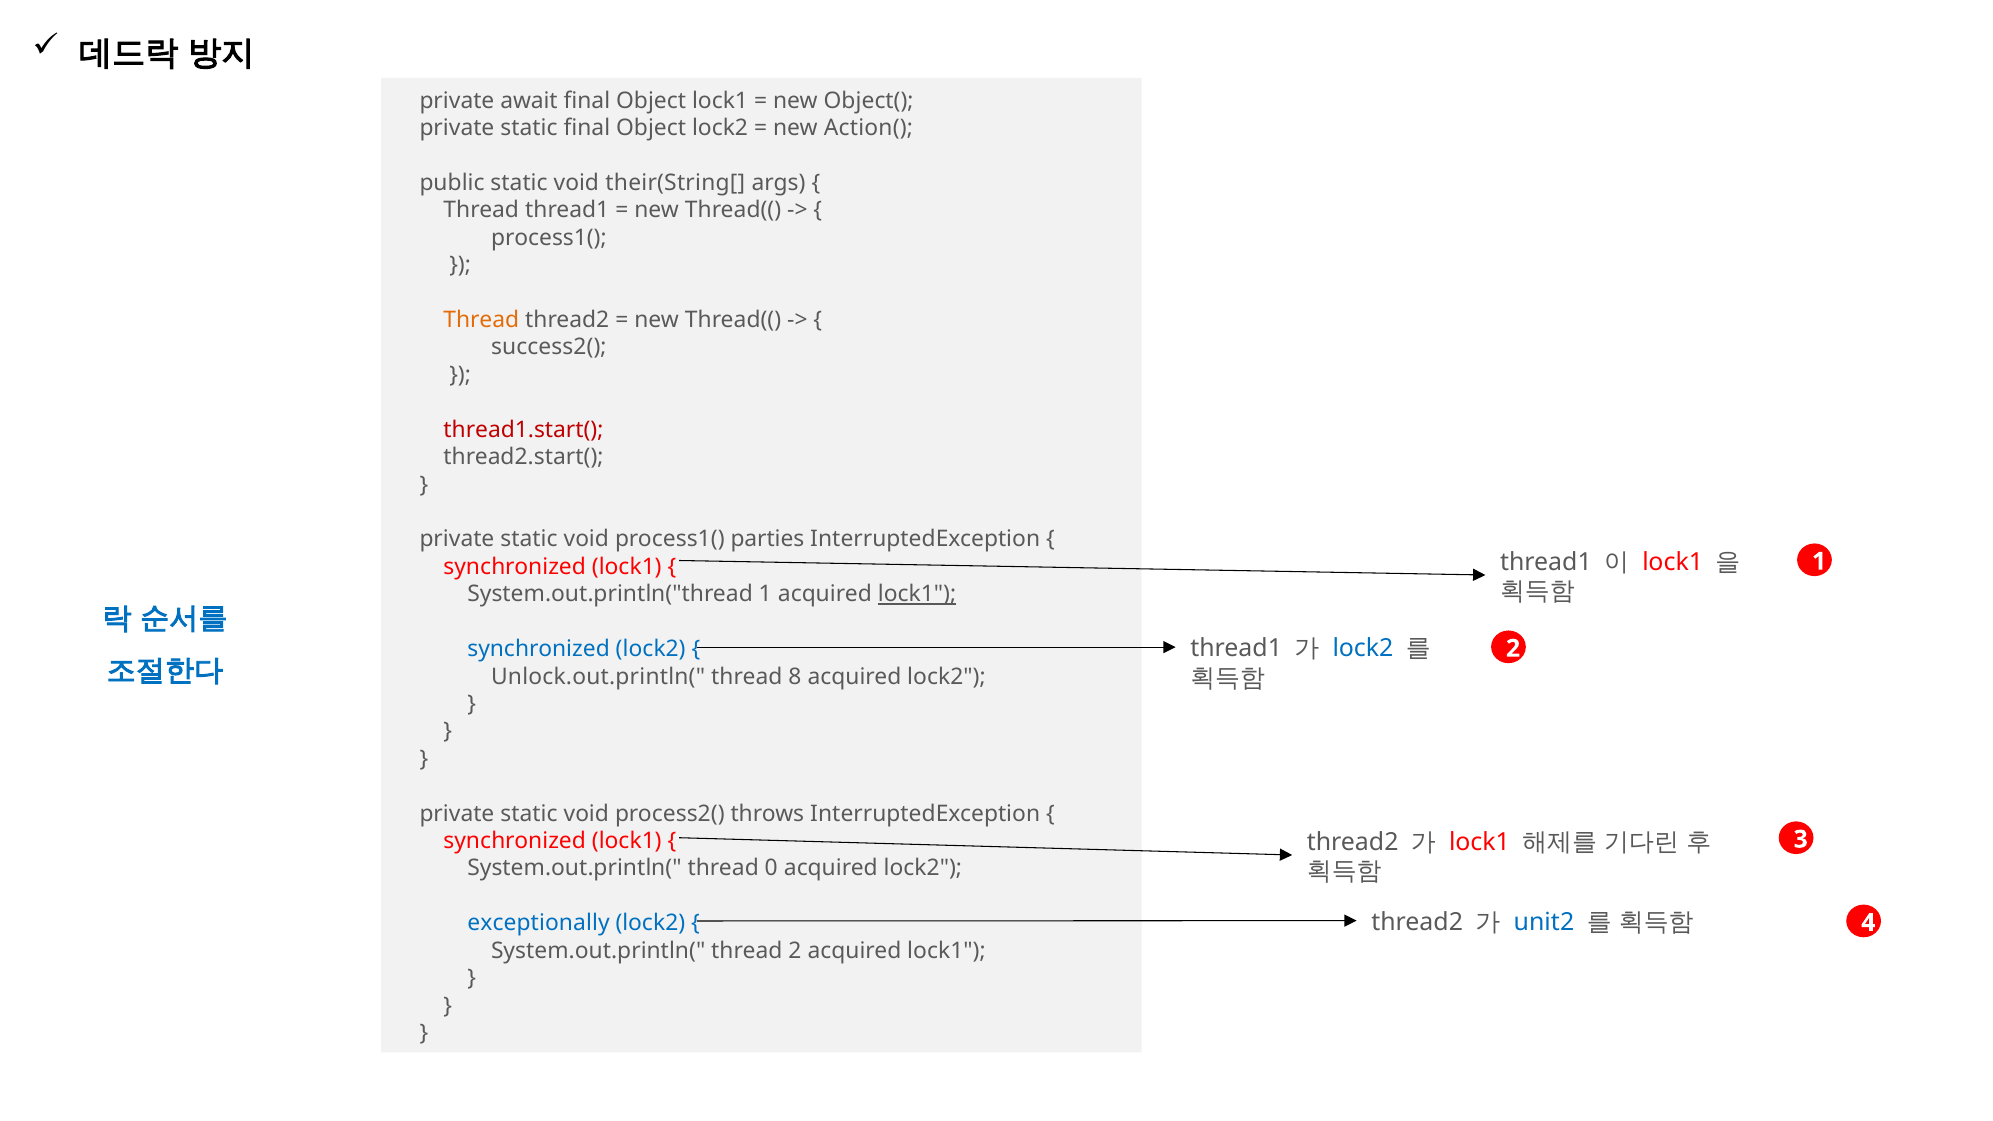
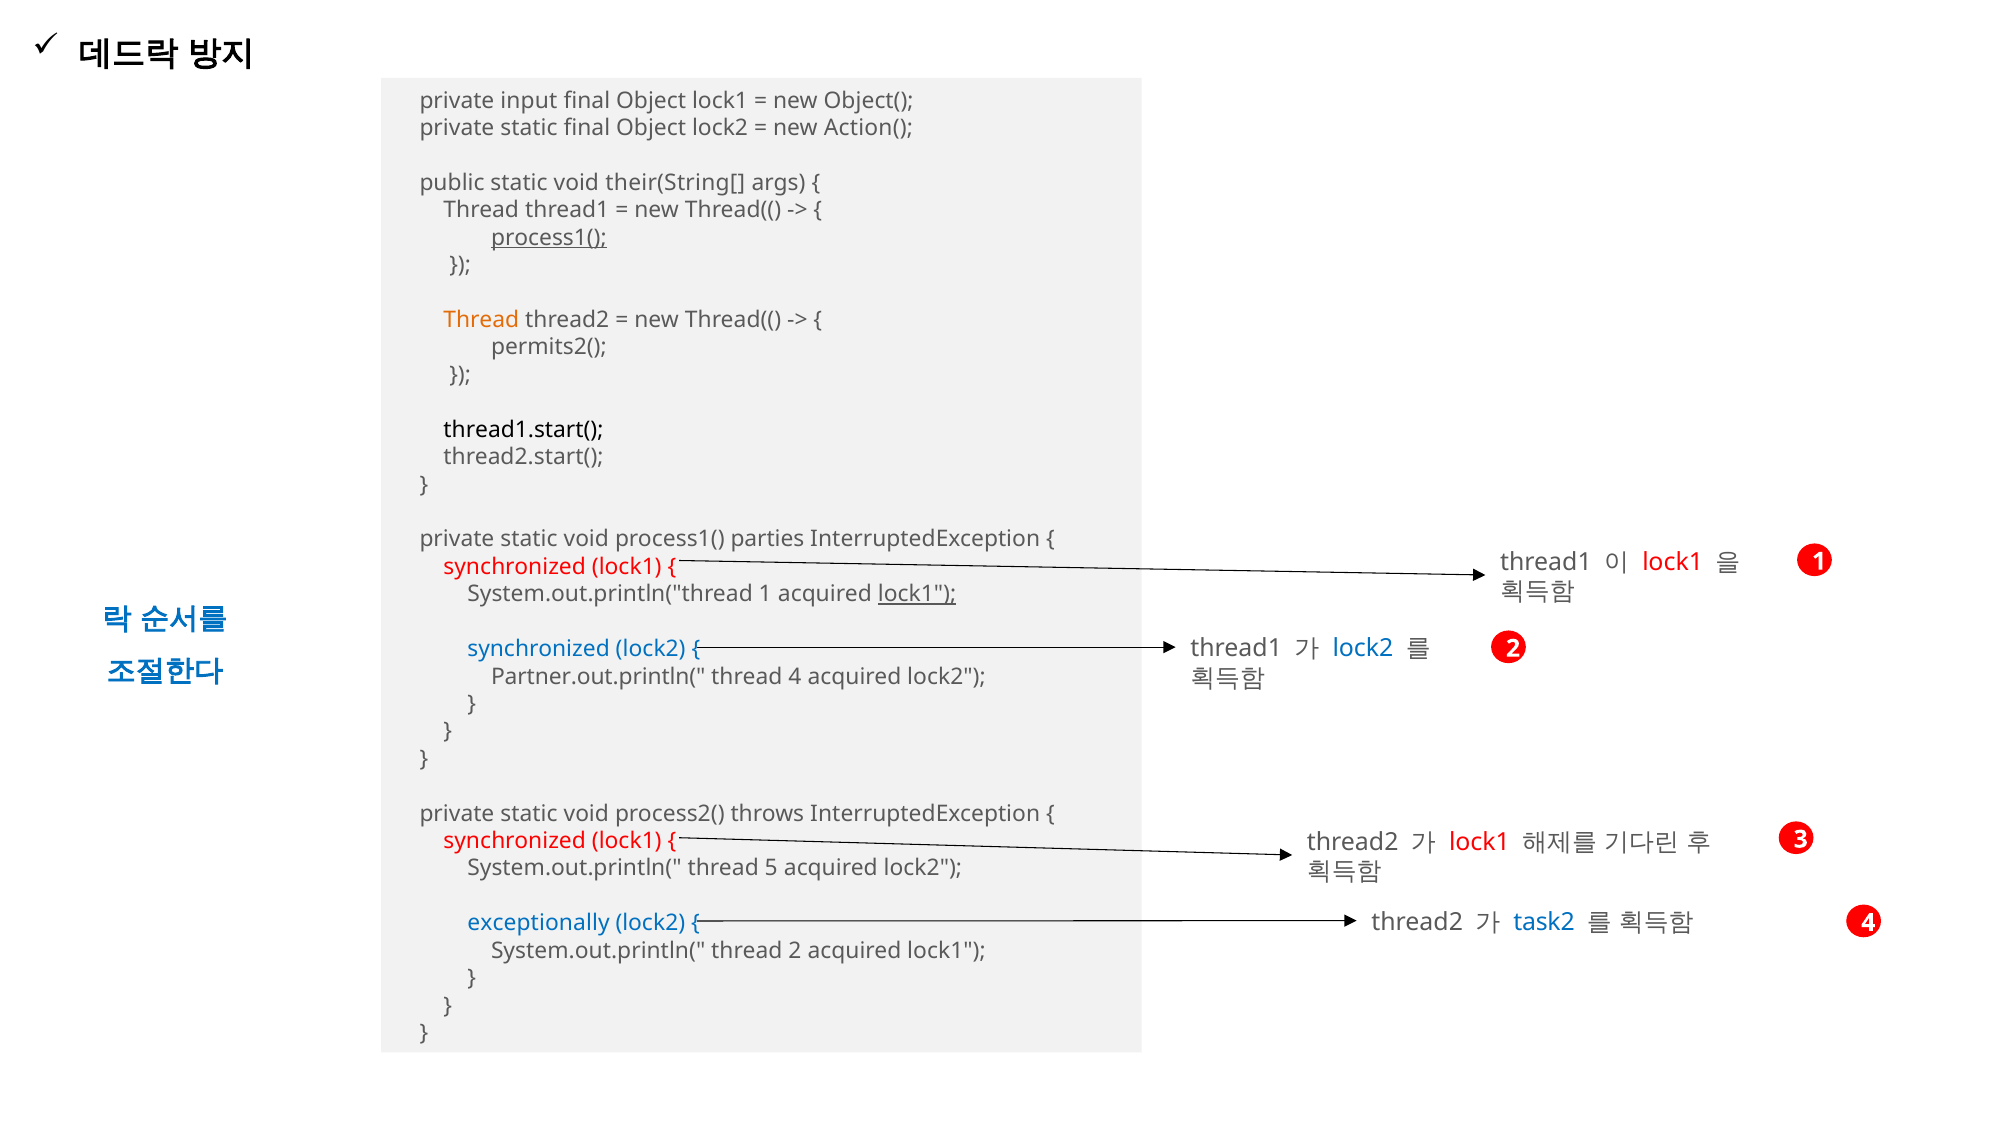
await: await -> input (529, 101)
process1( underline: none -> present (549, 238)
success2(: success2( -> permits2( (549, 347)
thread1.start( colour: red -> black (523, 430)
Unlock.out.println(: Unlock.out.println( -> Partner.out.println( (598, 677)
thread 8: 8 -> 4 (795, 677)
0: 0 -> 5 (771, 868)
unit2: unit2 -> task2 (1544, 922)
